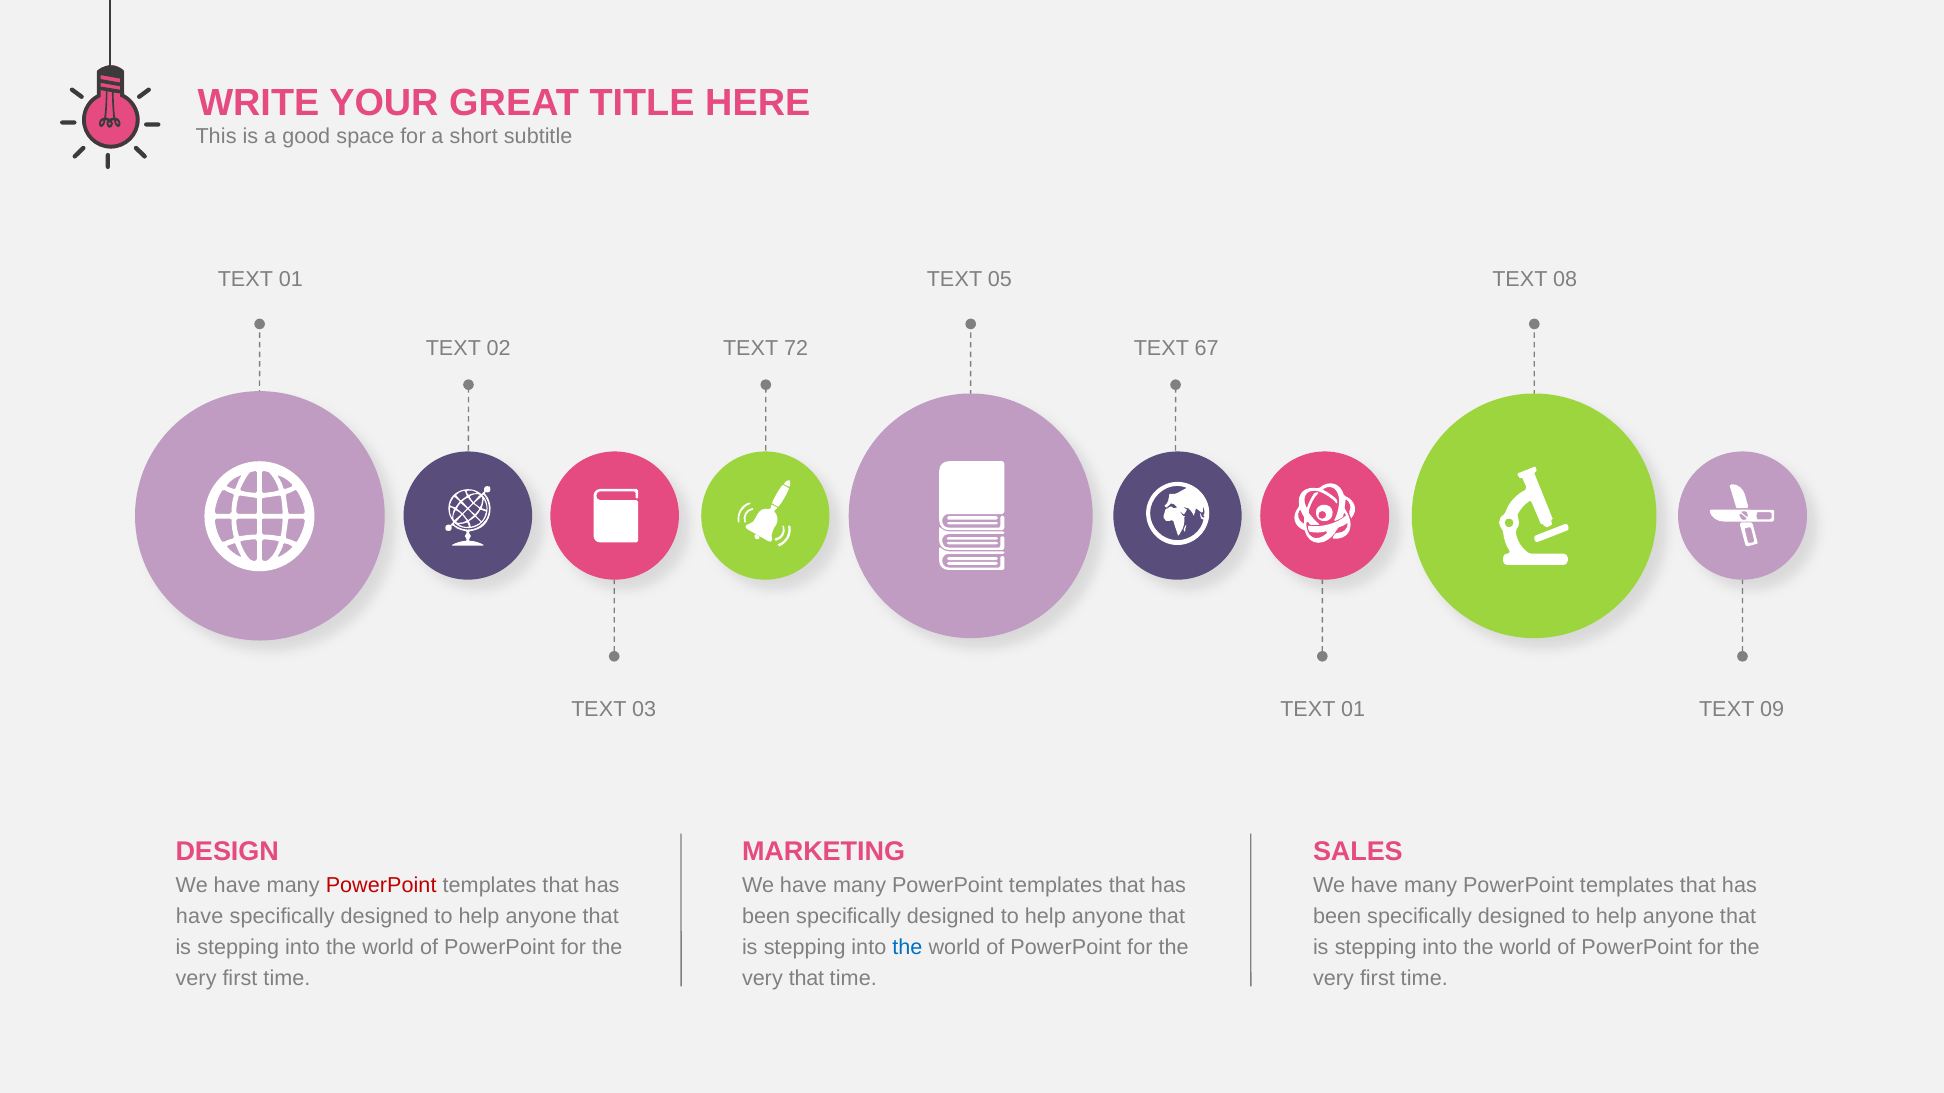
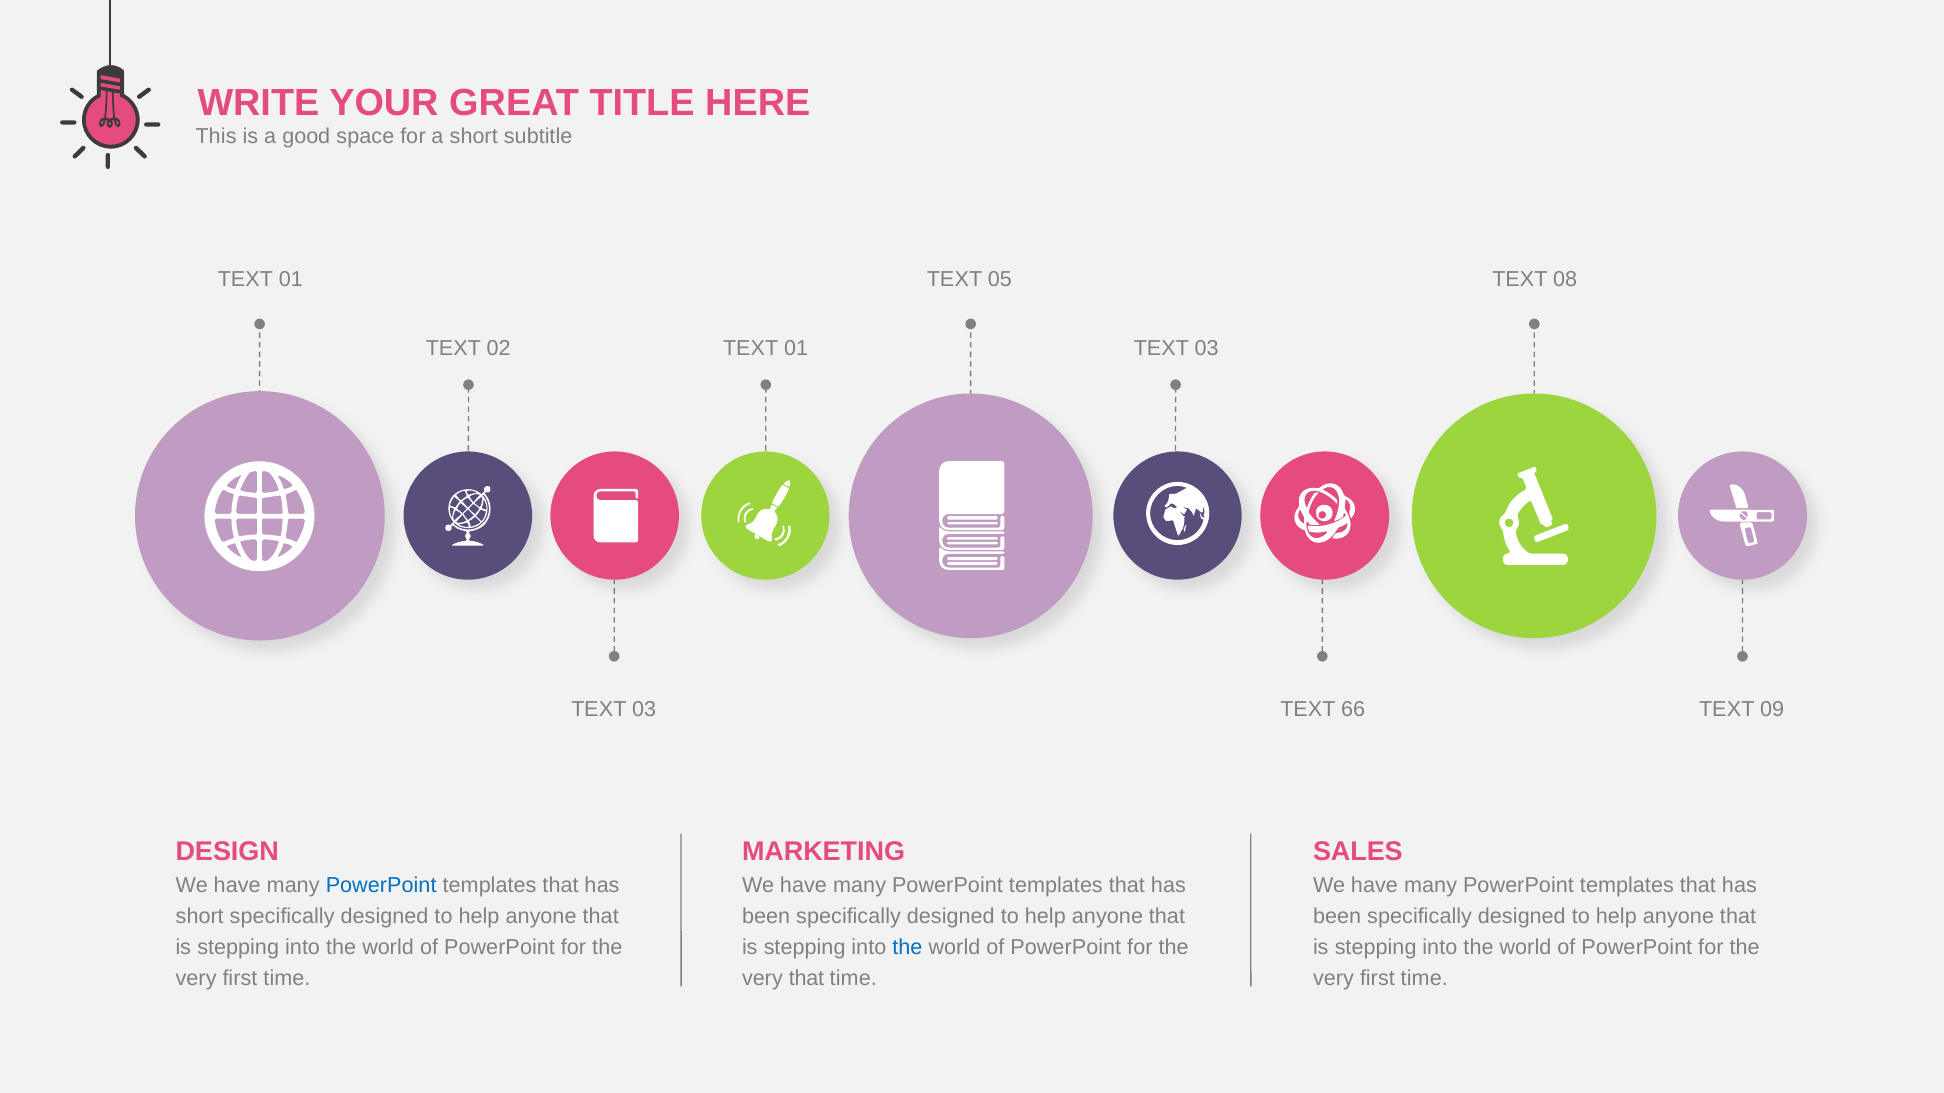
02 TEXT 72: 72 -> 01 (796, 348)
67: 67 -> 03 (1207, 348)
03 TEXT 01: 01 -> 66 (1353, 710)
PowerPoint colour: red -> blue (381, 886)
have: have -> short (200, 917)
